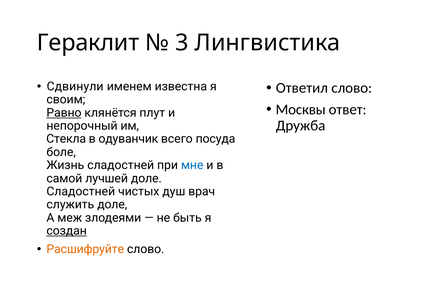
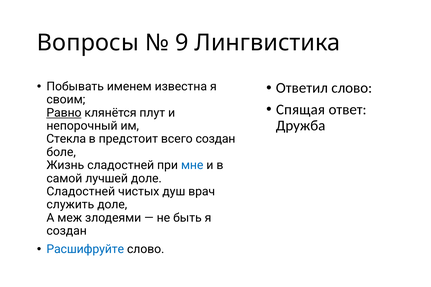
Гераклит: Гераклит -> Вопросы (88, 43)
3: 3 -> 9 (182, 43)
Сдвинули: Сдвинули -> Побывать (75, 87)
Москвы: Москвы -> Спящая (301, 110)
одуванчик: одуванчик -> предстоит (128, 139)
всего посуда: посуда -> создан (216, 139)
создан underline: present -> none (67, 231)
Расшифруйте colour: orange -> blue (85, 249)
